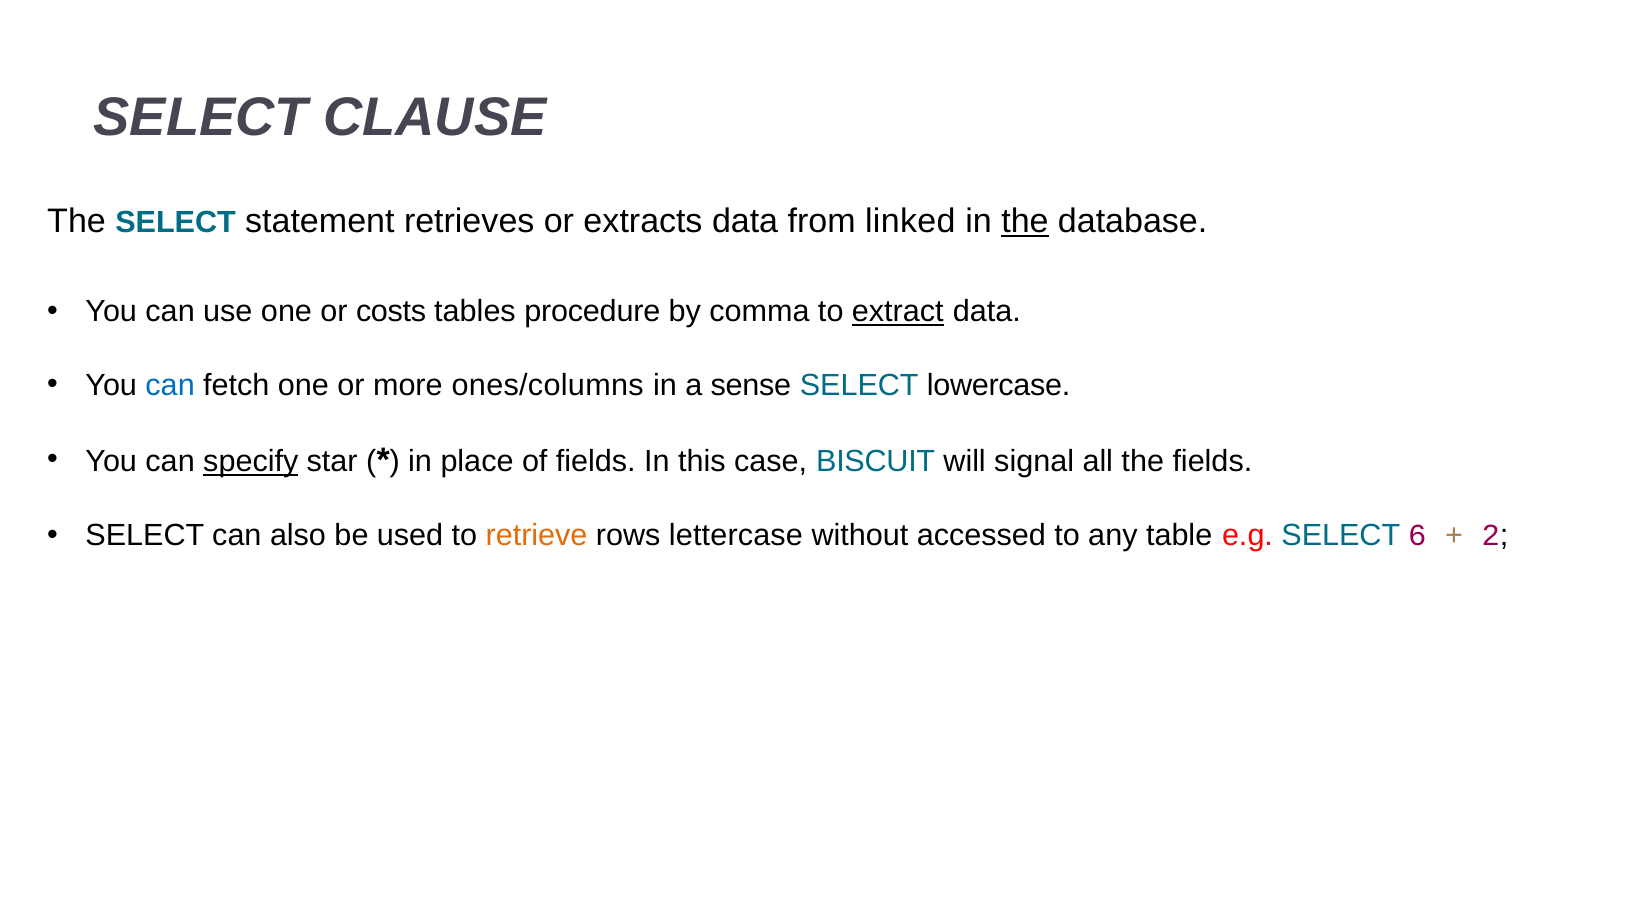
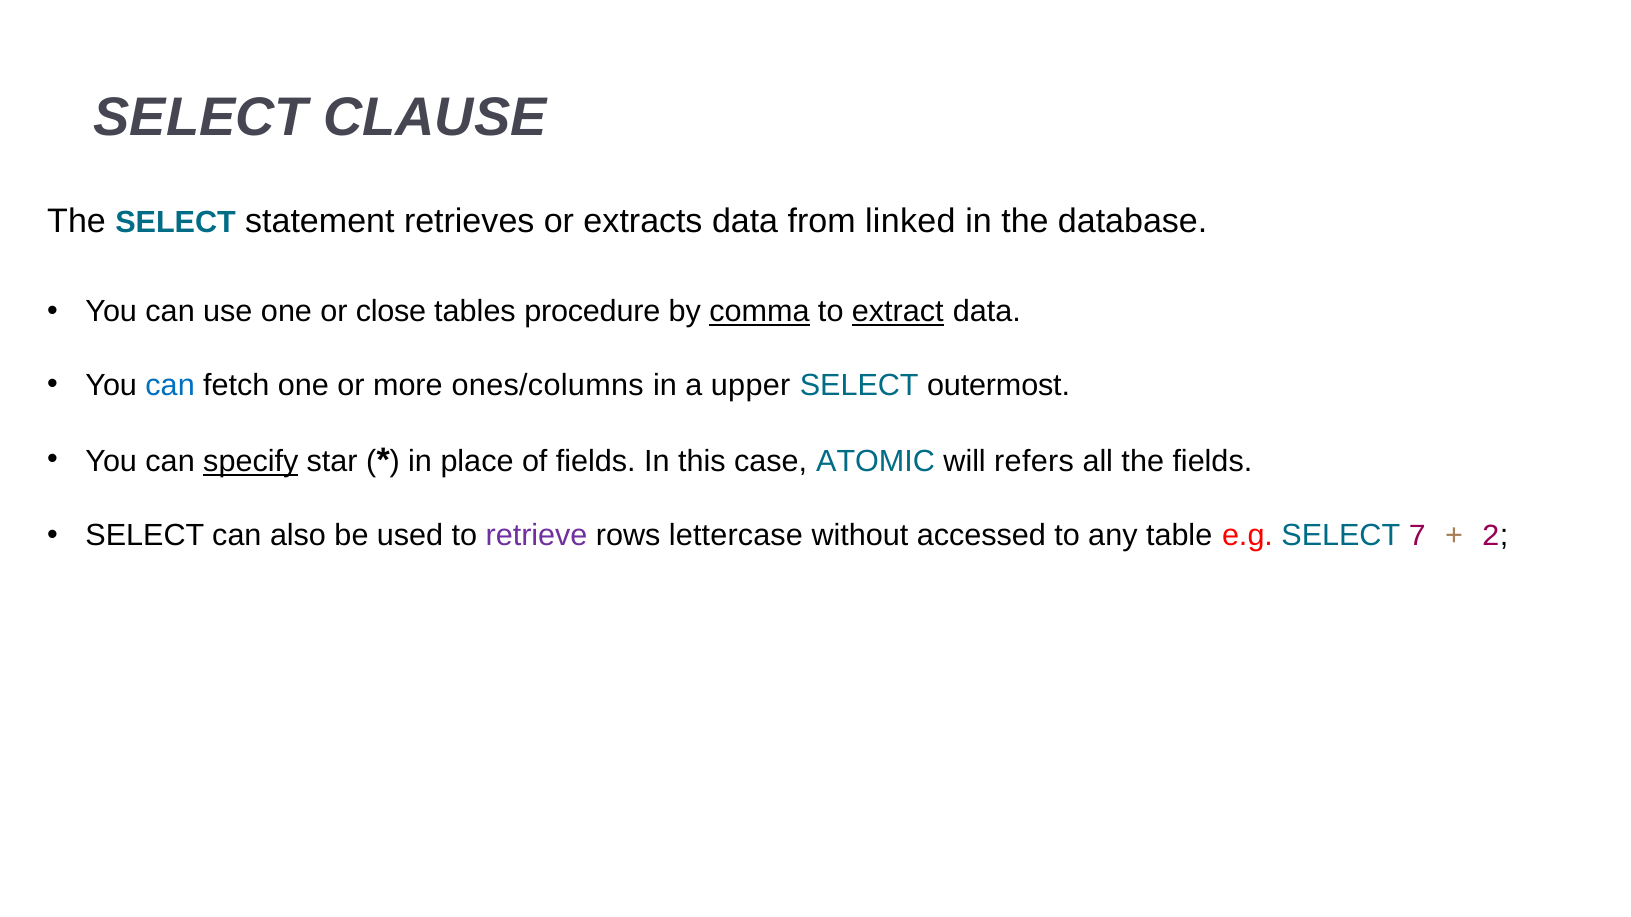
the underline: present -> none (1025, 222)
costs: costs -> close (391, 312)
comma underline: none -> present (759, 312)
sense: sense -> upper (751, 385)
lowercase: lowercase -> outermost (999, 385)
BISCUIT: BISCUIT -> ATOMIC (876, 462)
signal: signal -> refers (1034, 462)
retrieve colour: orange -> purple (537, 536)
6: 6 -> 7 (1417, 536)
